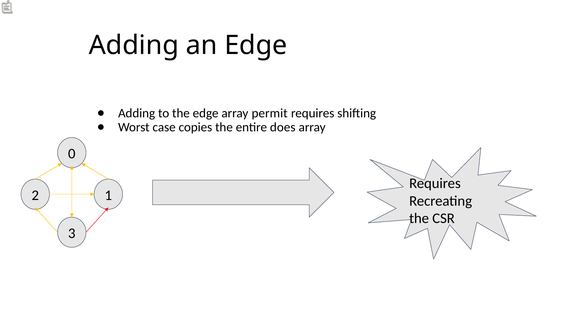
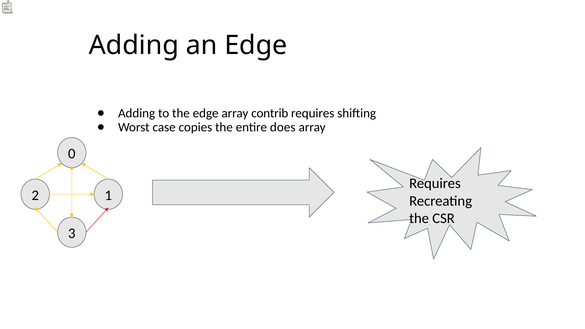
permit: permit -> contrib (270, 113)
